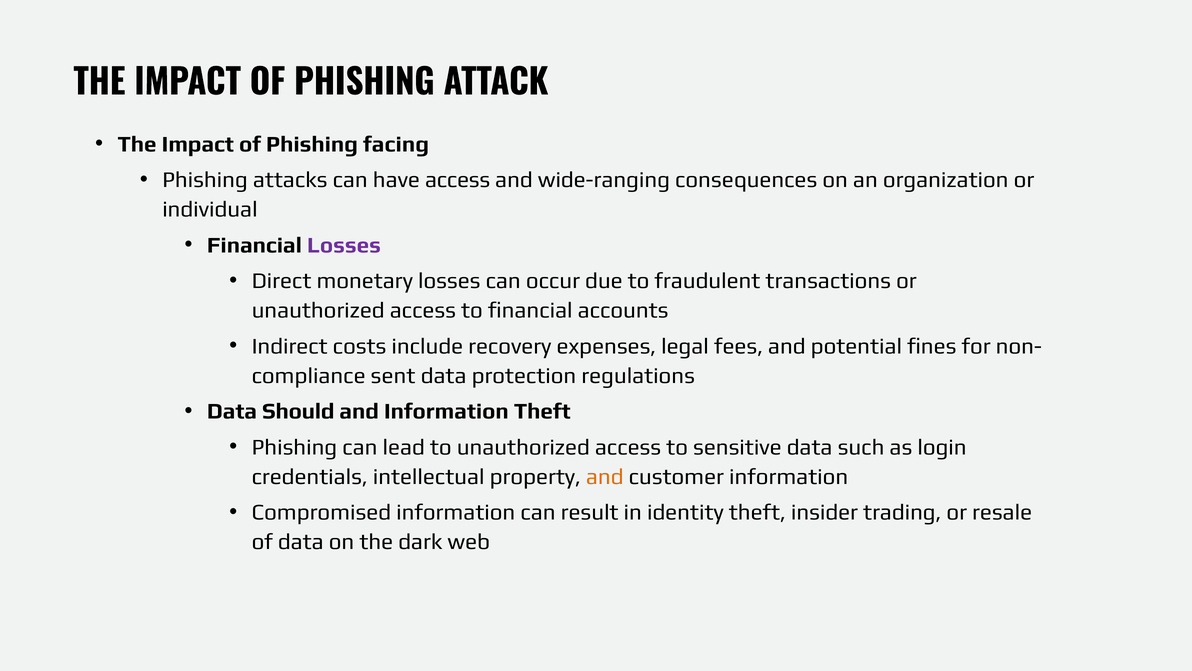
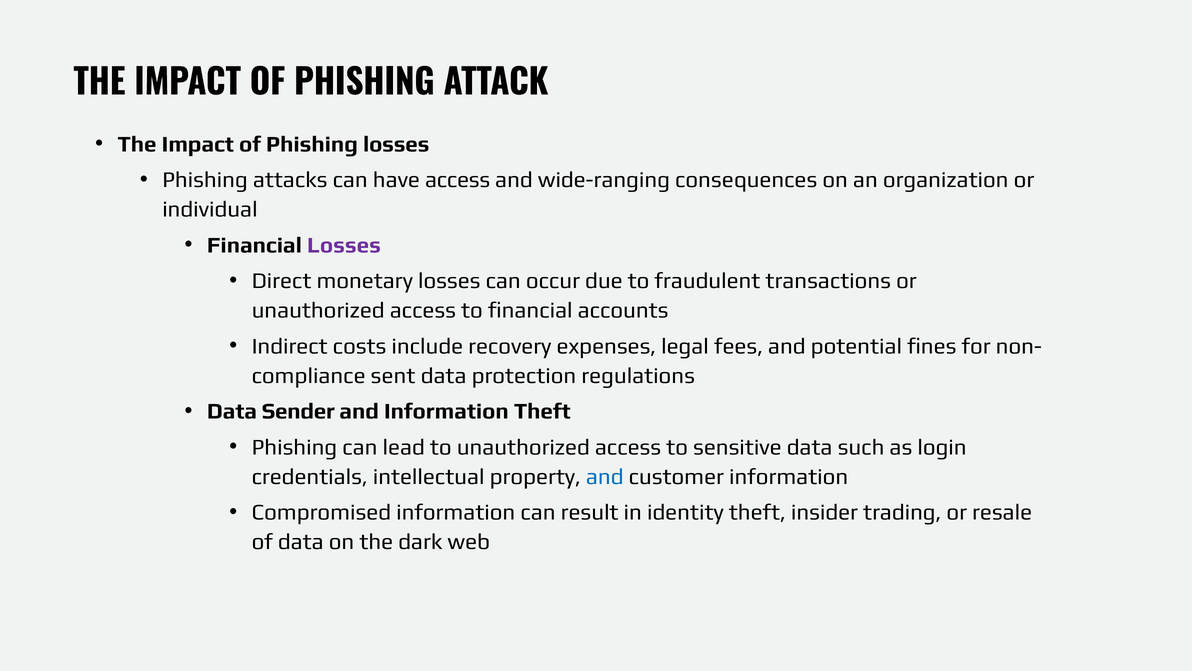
Phishing facing: facing -> losses (396, 144)
Should: Should -> Sender (298, 411)
and colour: orange -> blue (605, 476)
